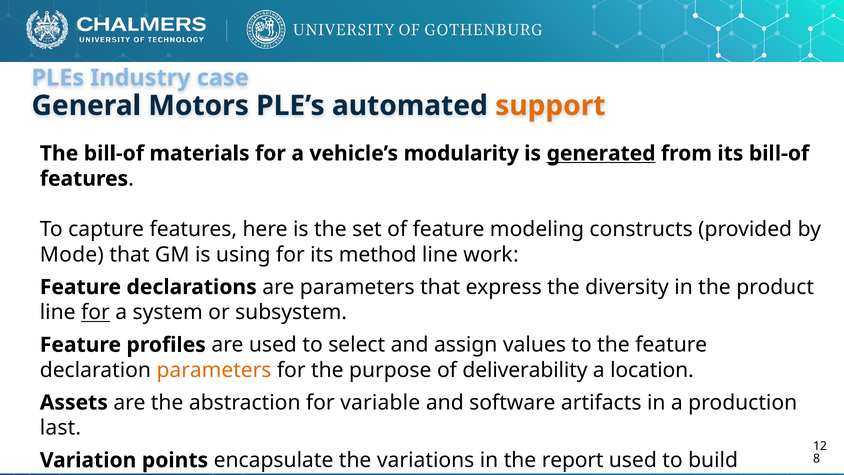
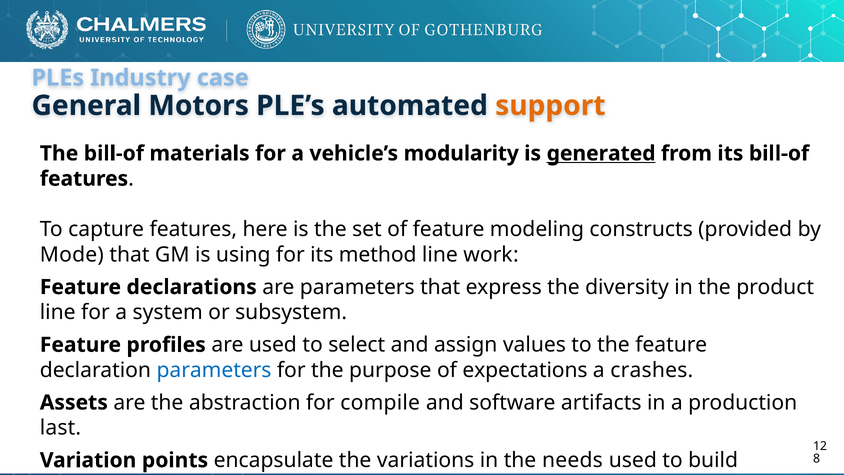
for underline: present -> none (95, 312)
parameters colour: orange -> blue (214, 370)
deliverability: deliverability -> expectations (525, 370)
location: location -> crashes (652, 370)
variable: variable -> compile (380, 402)
report: report -> needs (572, 460)
